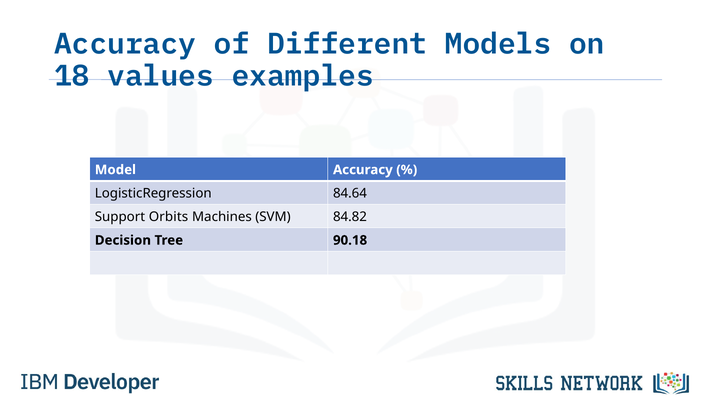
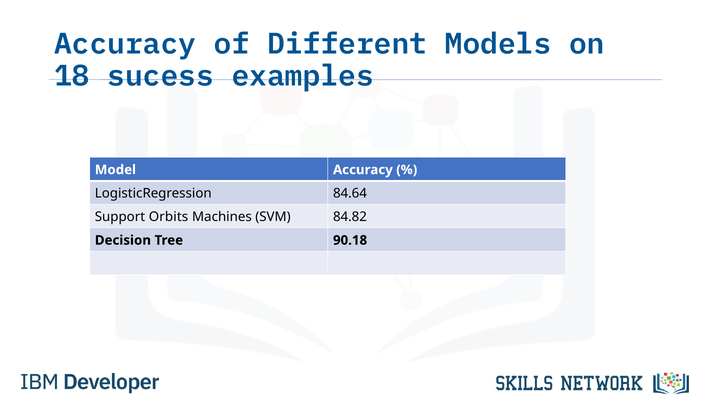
values: values -> sucess (161, 76)
